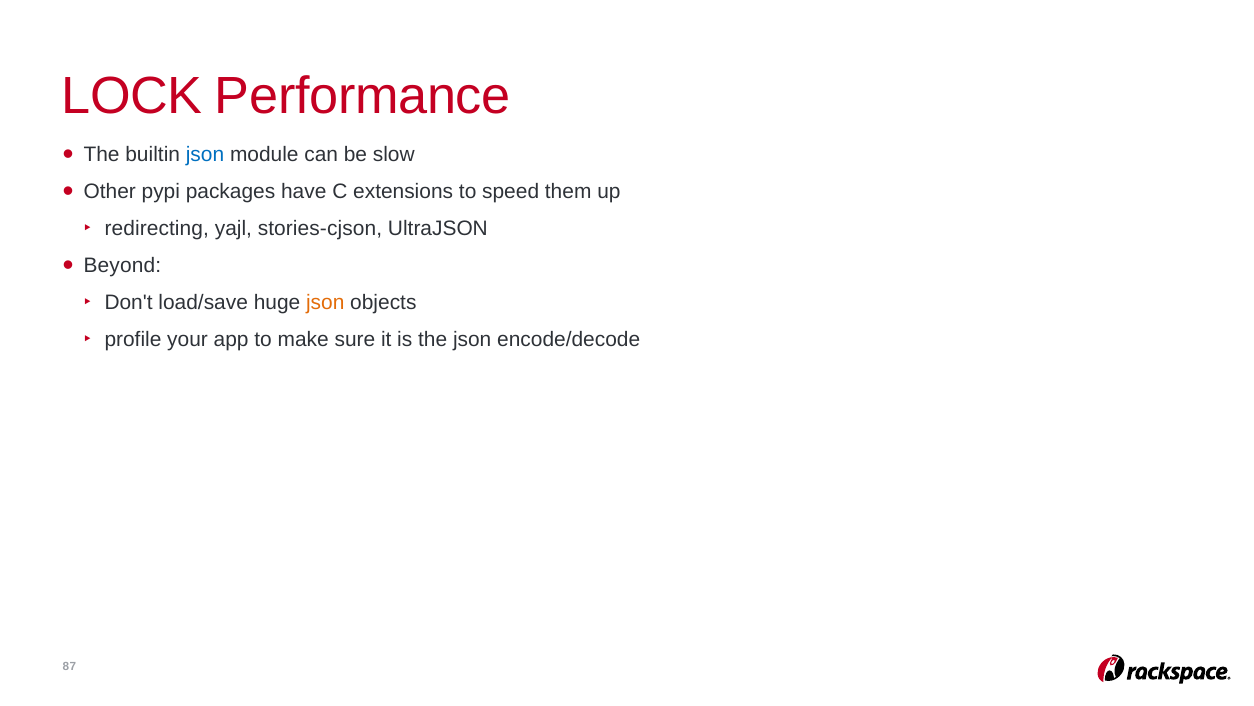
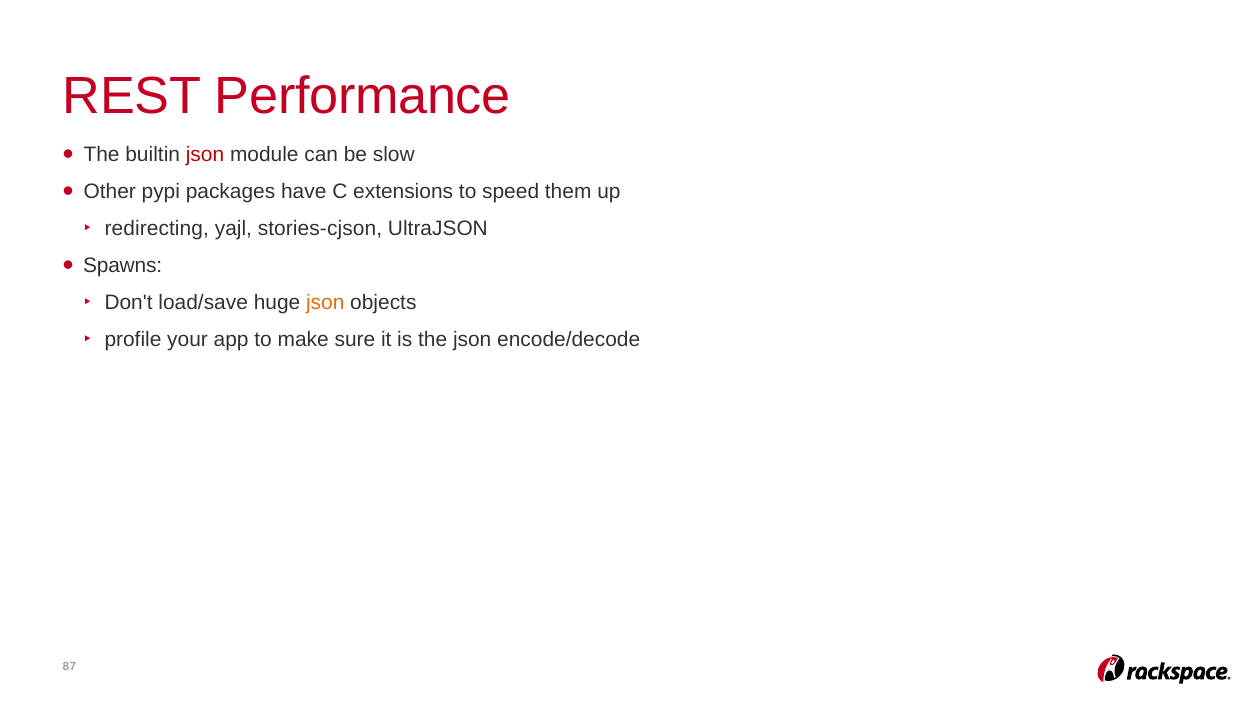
LOCK: LOCK -> REST (132, 96)
json colour: blue -> red (205, 155)
Beyond: Beyond -> Spawns (123, 266)
